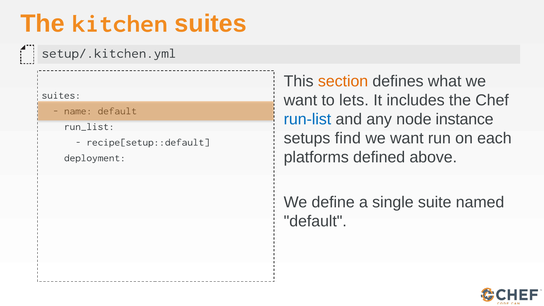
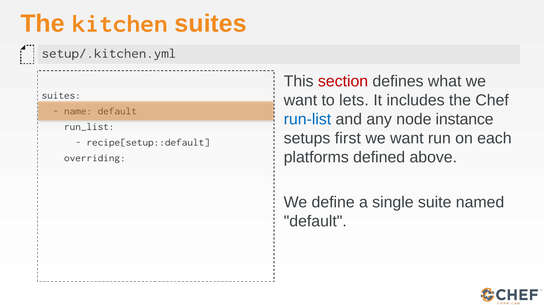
section colour: orange -> red (343, 81)
find: find -> first (348, 138)
deployment: deployment -> overriding (95, 158)
